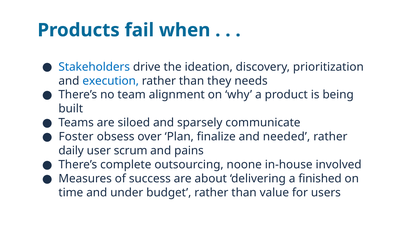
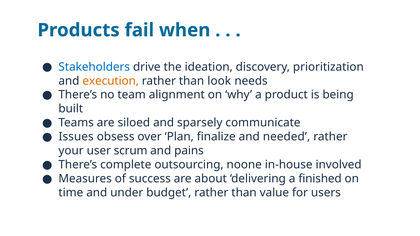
execution colour: blue -> orange (111, 81)
they: they -> look (219, 81)
Foster: Foster -> Issues (76, 137)
daily: daily -> your (71, 151)
